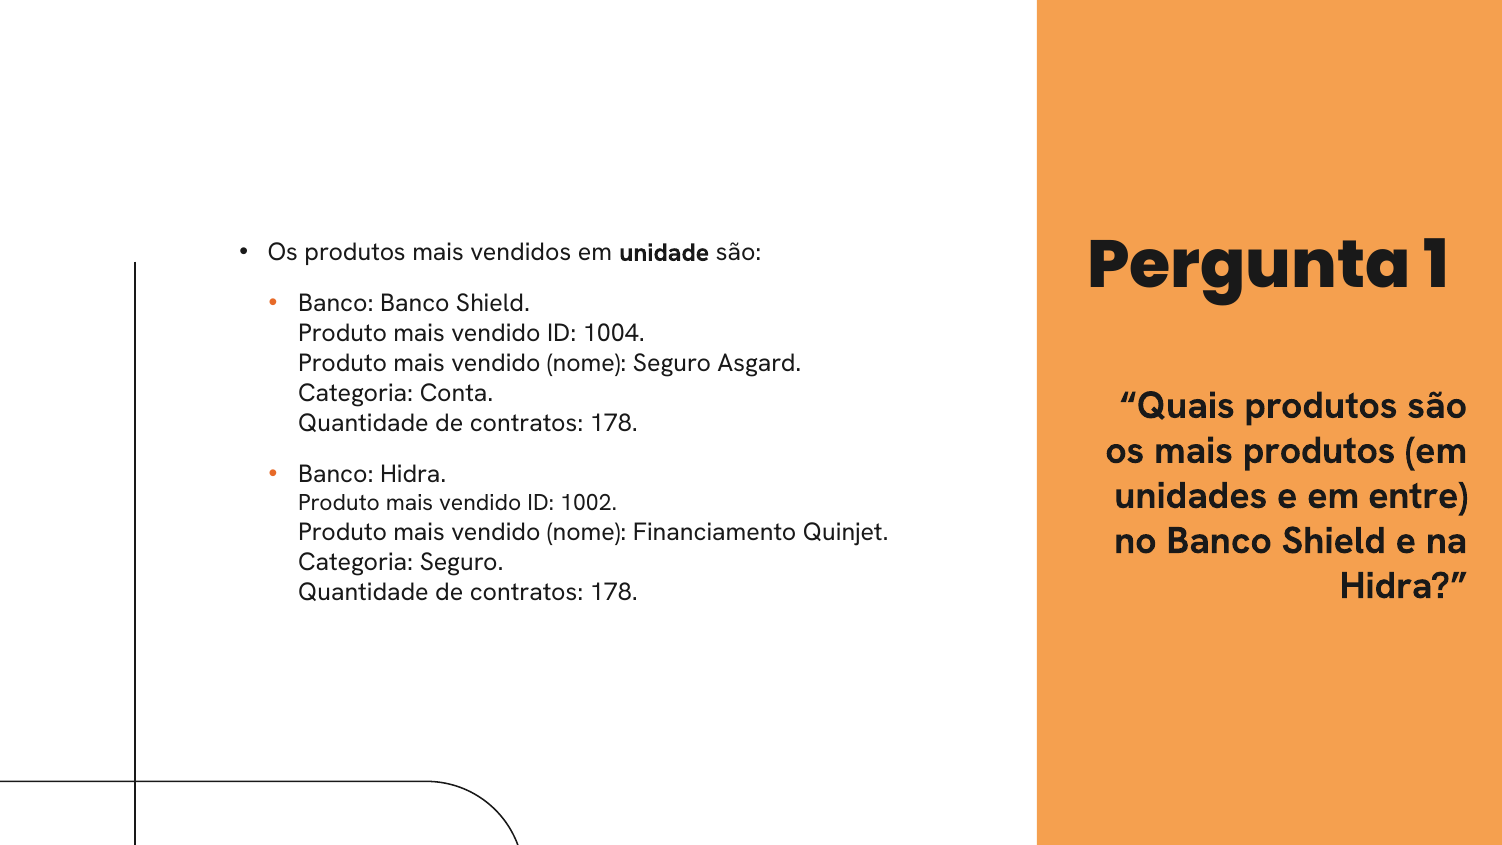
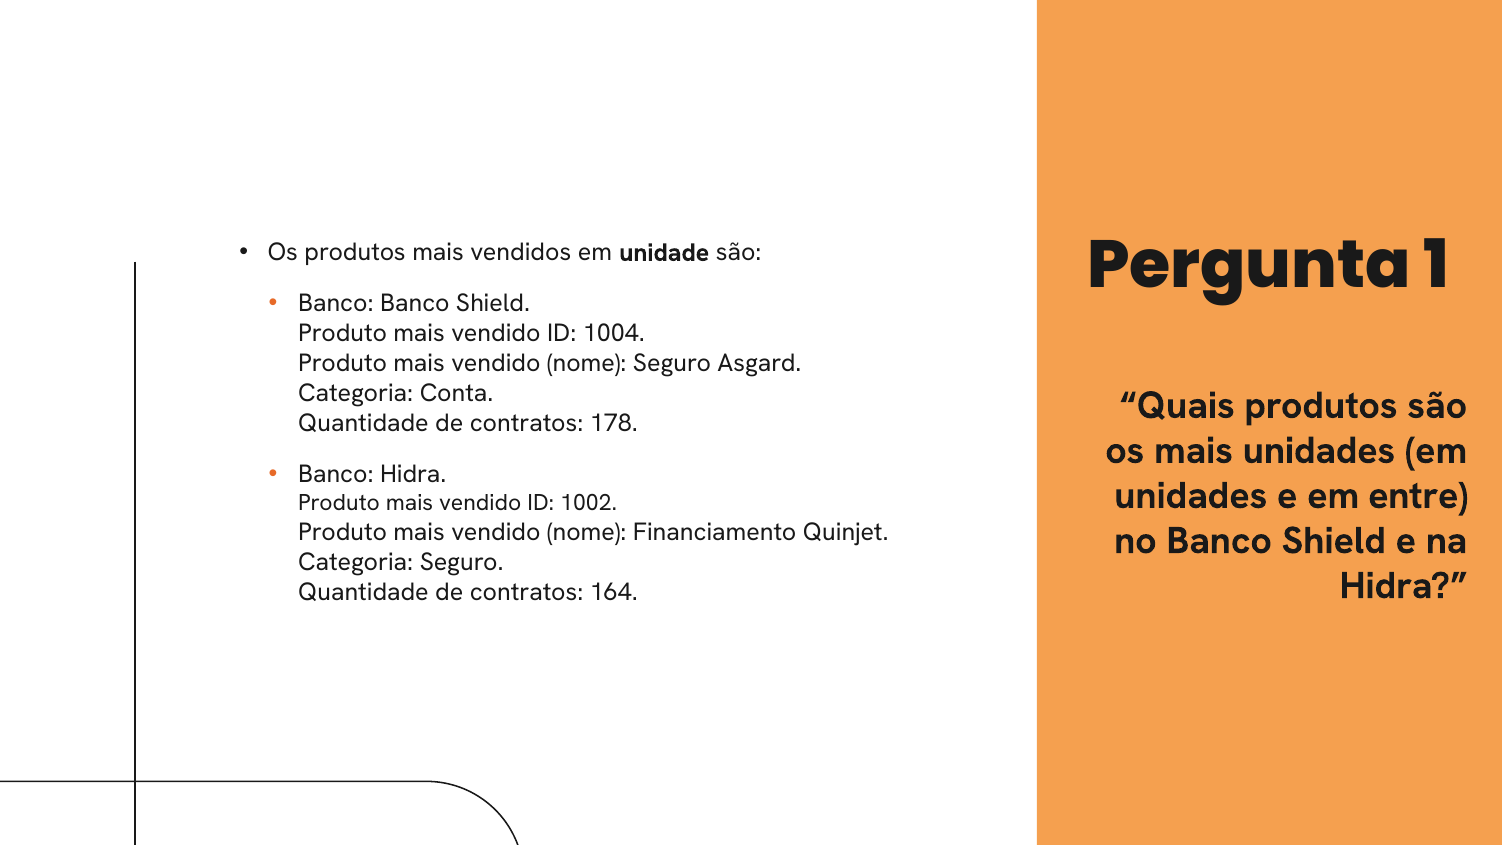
mais produtos: produtos -> unidades (1319, 450)
178: 178 -> 164 (614, 592)
